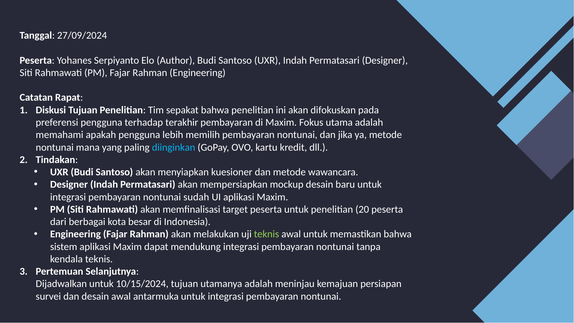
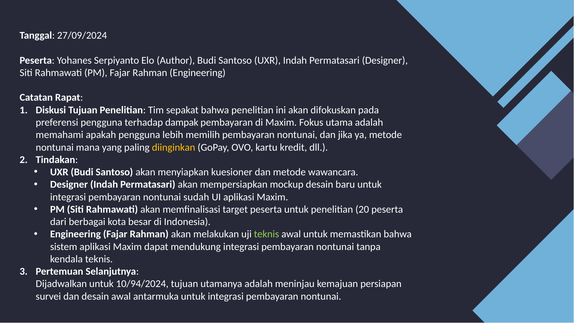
terakhir: terakhir -> dampak (182, 122)
diinginkan colour: light blue -> yellow (174, 147)
10/15/2024: 10/15/2024 -> 10/94/2024 (142, 284)
